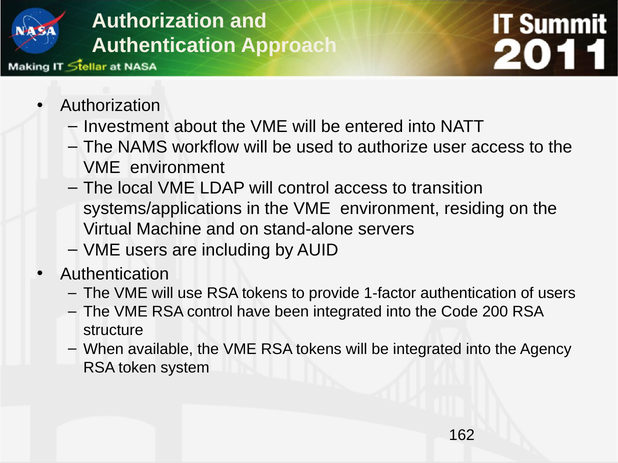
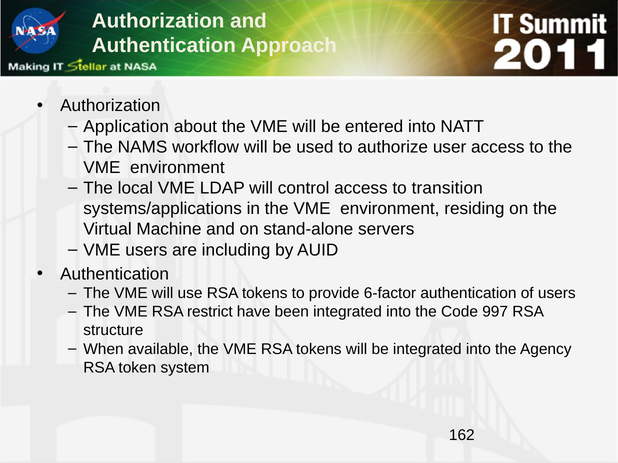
Investment: Investment -> Application (126, 127)
1-factor: 1-factor -> 6-factor (390, 294)
RSA control: control -> restrict (210, 312)
200: 200 -> 997 (495, 312)
